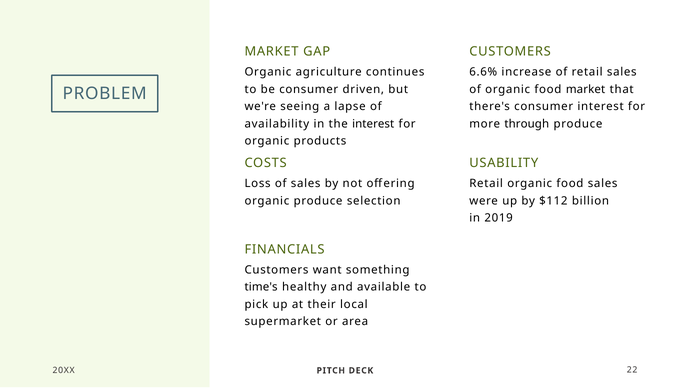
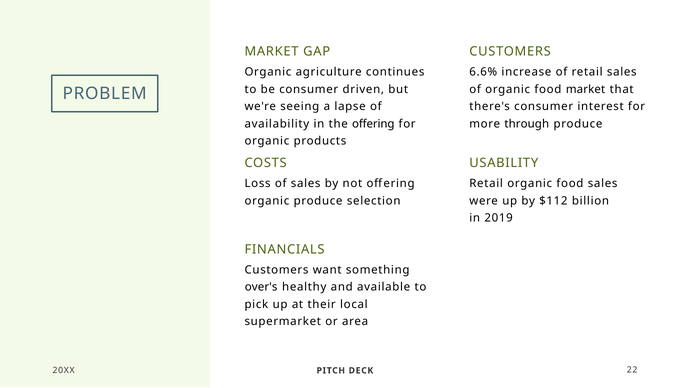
the interest: interest -> offering (373, 124)
time's: time's -> over's (261, 287)
